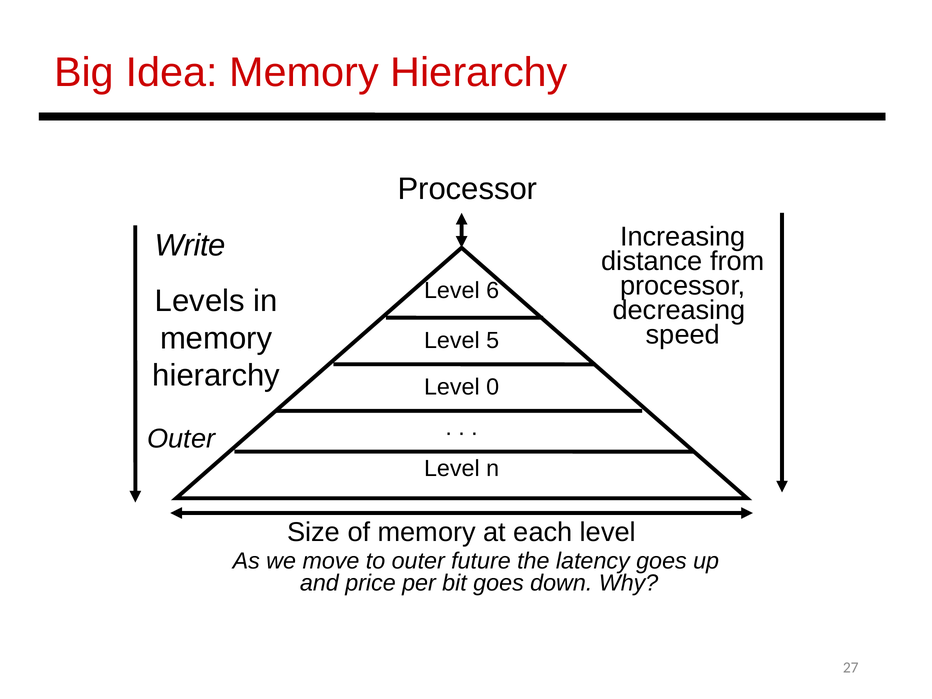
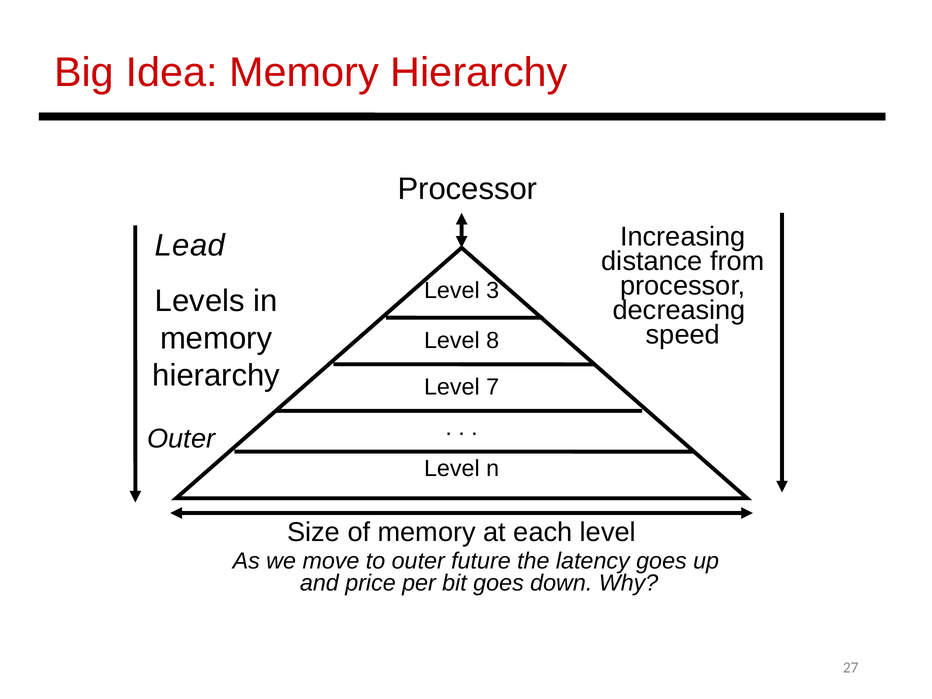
Write: Write -> Lead (190, 245)
6: 6 -> 3 (493, 291)
5: 5 -> 8 (493, 340)
0: 0 -> 7 (493, 387)
